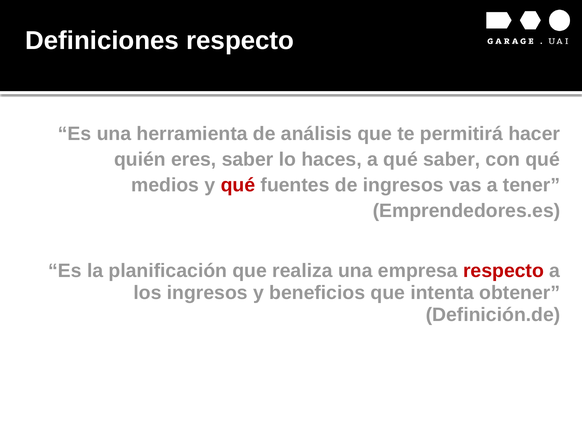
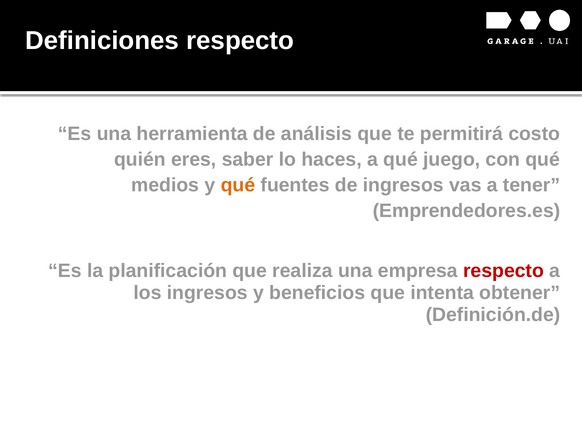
hacer: hacer -> costo (534, 134)
qué saber: saber -> juego (452, 160)
qué colour: red -> orange (238, 185)
